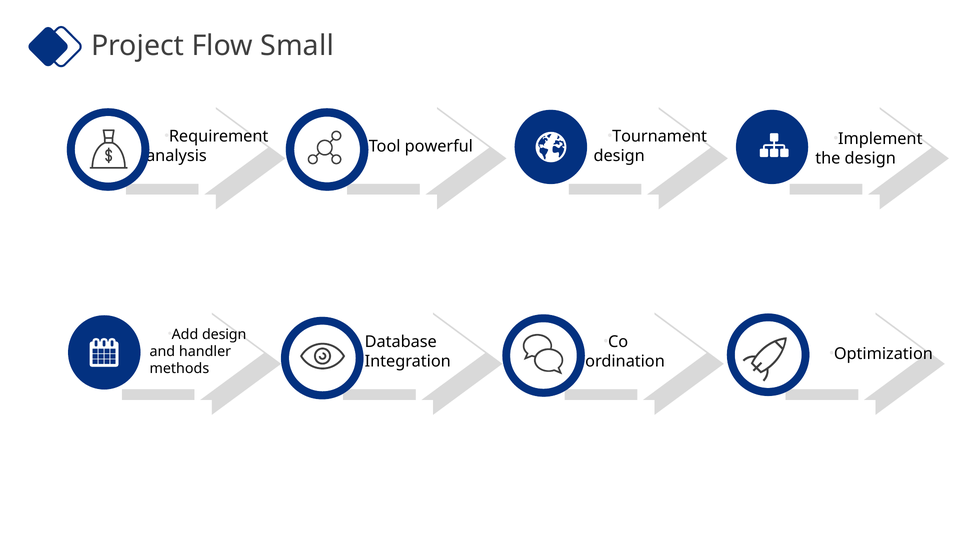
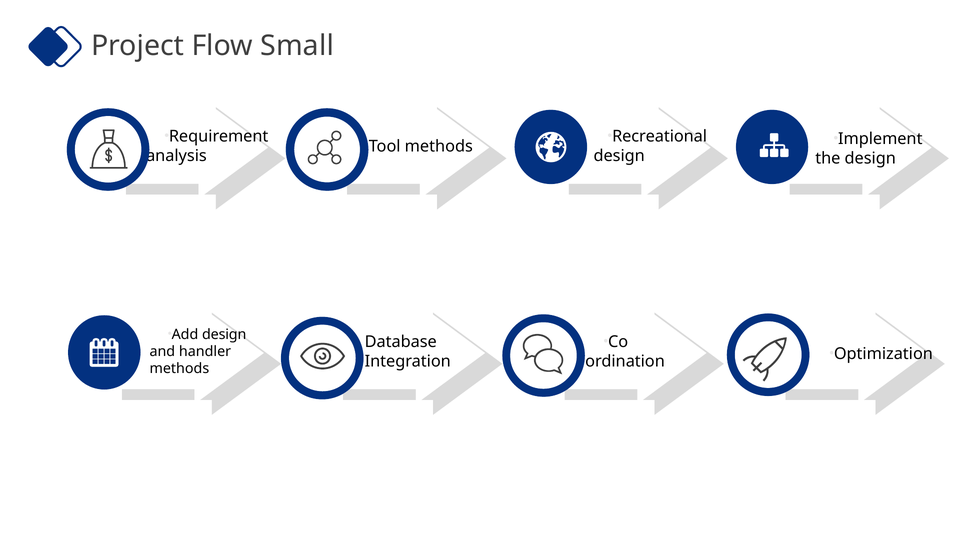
Tournament: Tournament -> Recreational (660, 137)
powerful: powerful -> methods (439, 146)
